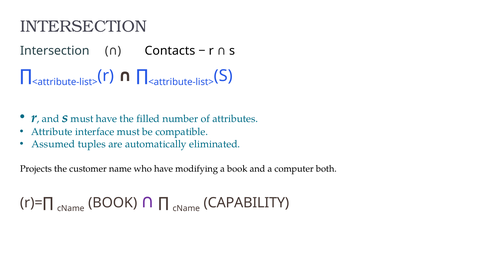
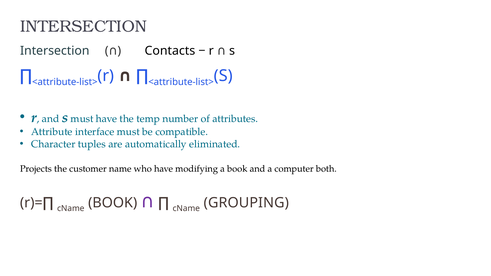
filled: filled -> temp (148, 119)
Assumed: Assumed -> Character (53, 144)
CAPABILITY: CAPABILITY -> GROUPING (246, 203)
